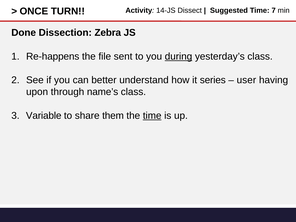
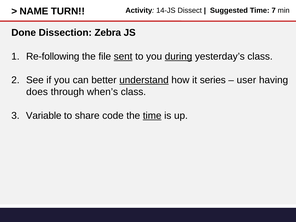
ONCE: ONCE -> NAME (34, 11)
Re-happens: Re-happens -> Re-following (53, 56)
sent underline: none -> present (123, 56)
understand underline: none -> present (144, 80)
upon: upon -> does (37, 92)
name’s: name’s -> when’s (102, 92)
them: them -> code (113, 116)
